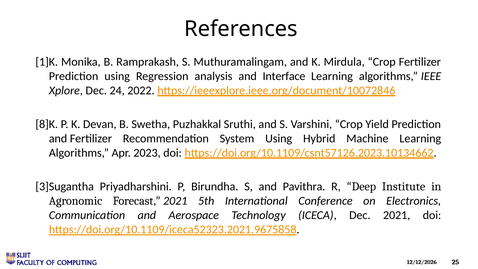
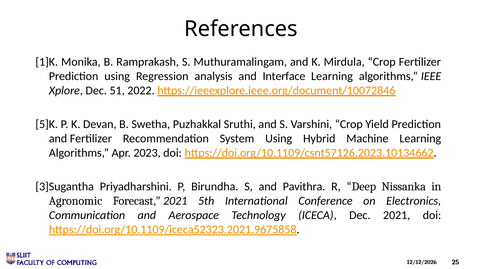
24: 24 -> 51 (117, 90)
8]K: 8]K -> 5]K (47, 124)
Institute: Institute -> Nissanka (404, 187)
